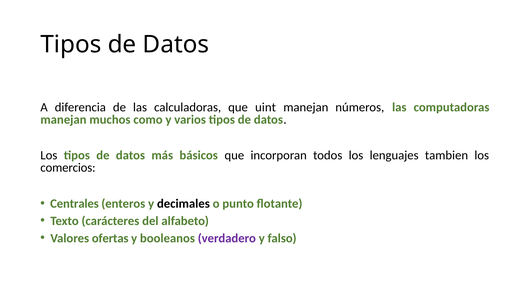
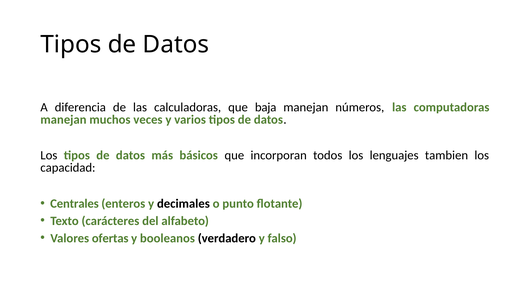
uint: uint -> baja (266, 107)
como: como -> veces (148, 120)
comercios: comercios -> capacidad (68, 168)
verdadero colour: purple -> black (227, 238)
